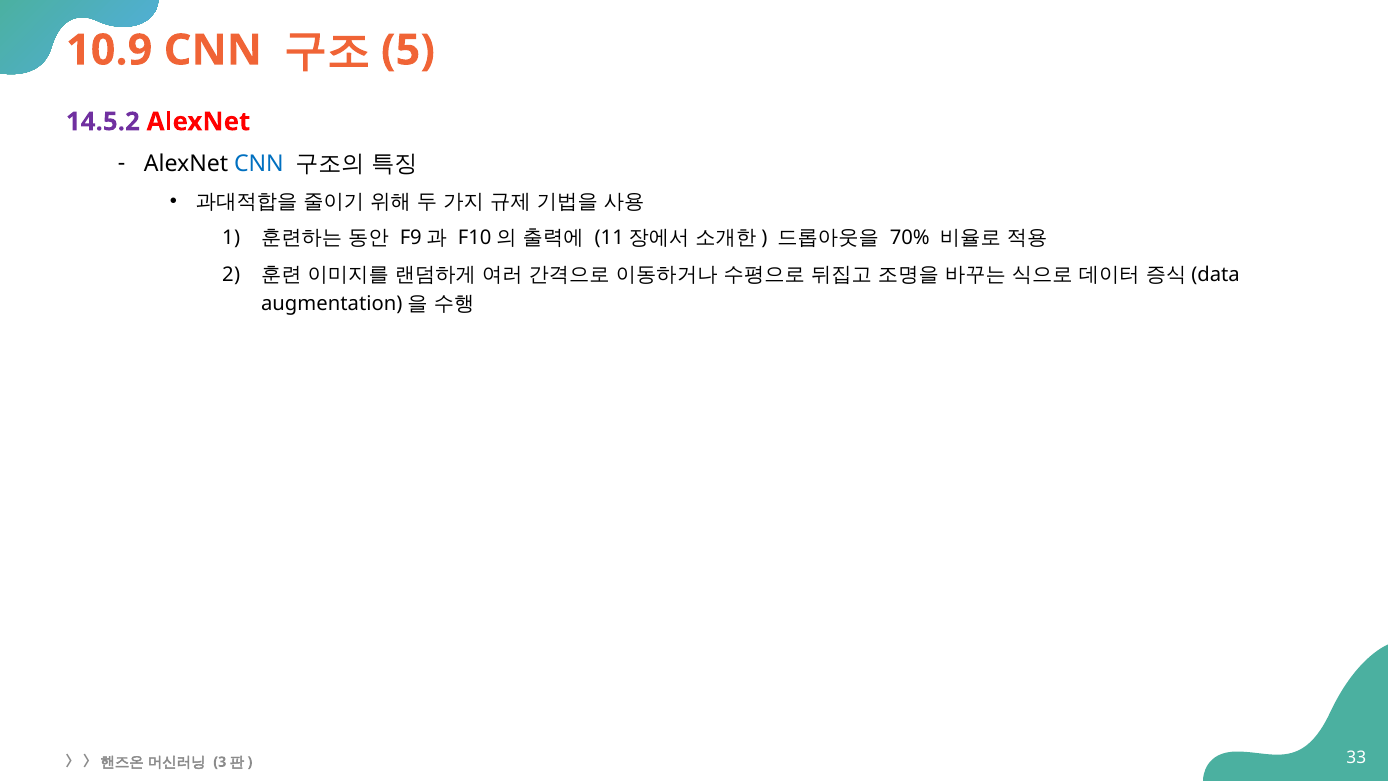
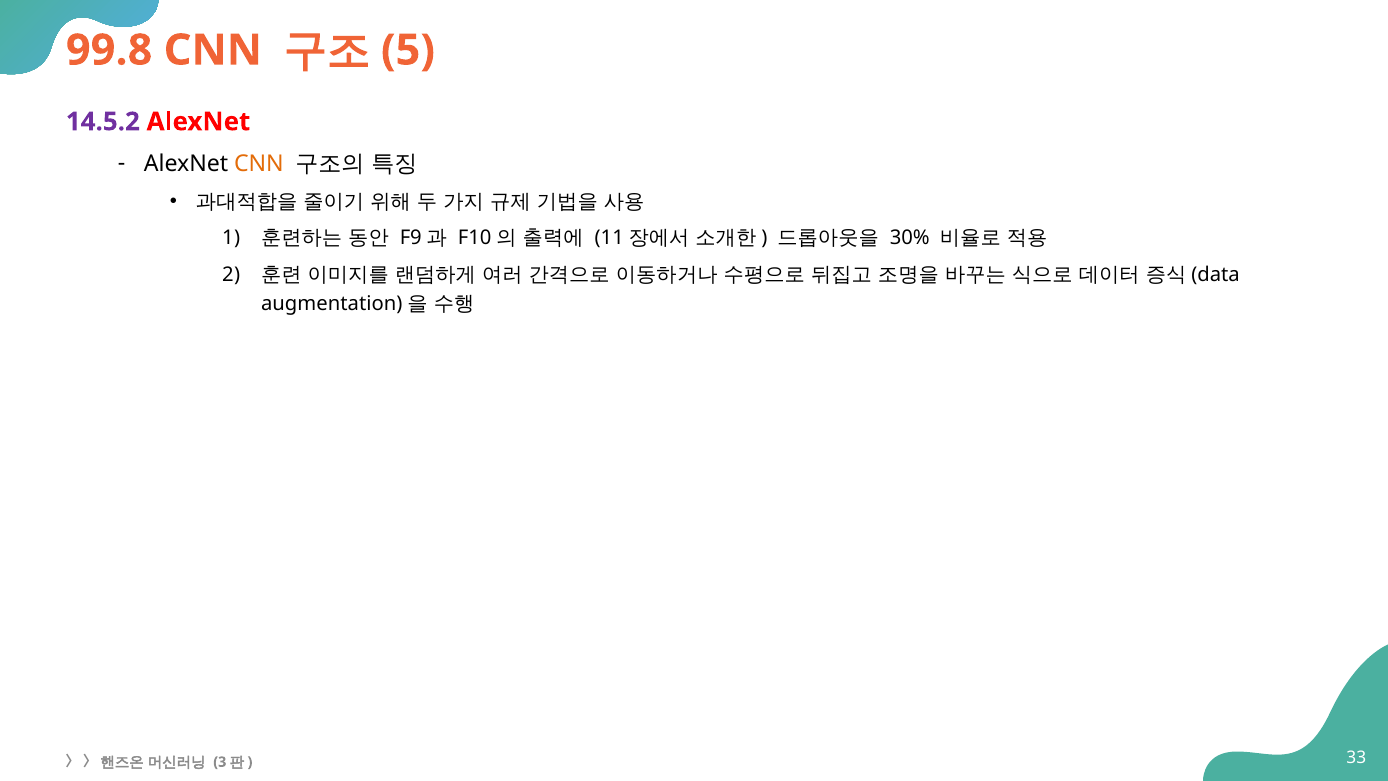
10.9: 10.9 -> 99.8 (109, 50)
CNN colour: blue -> orange (259, 164)
70%: 70% -> 30% (910, 238)
